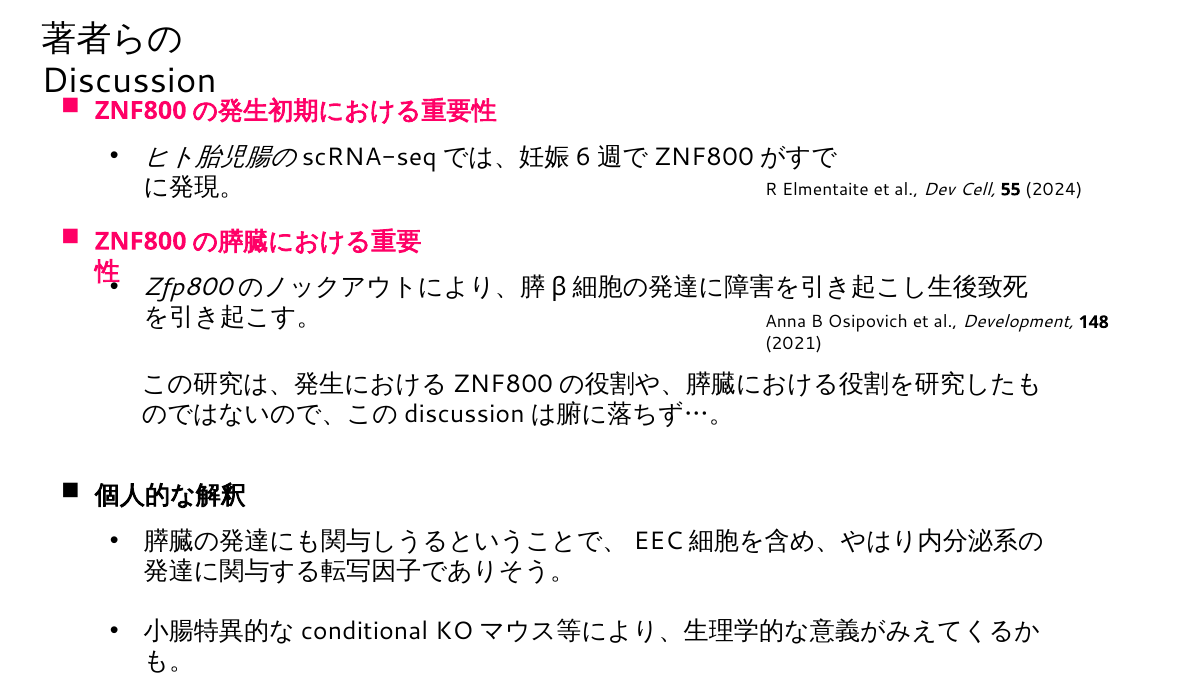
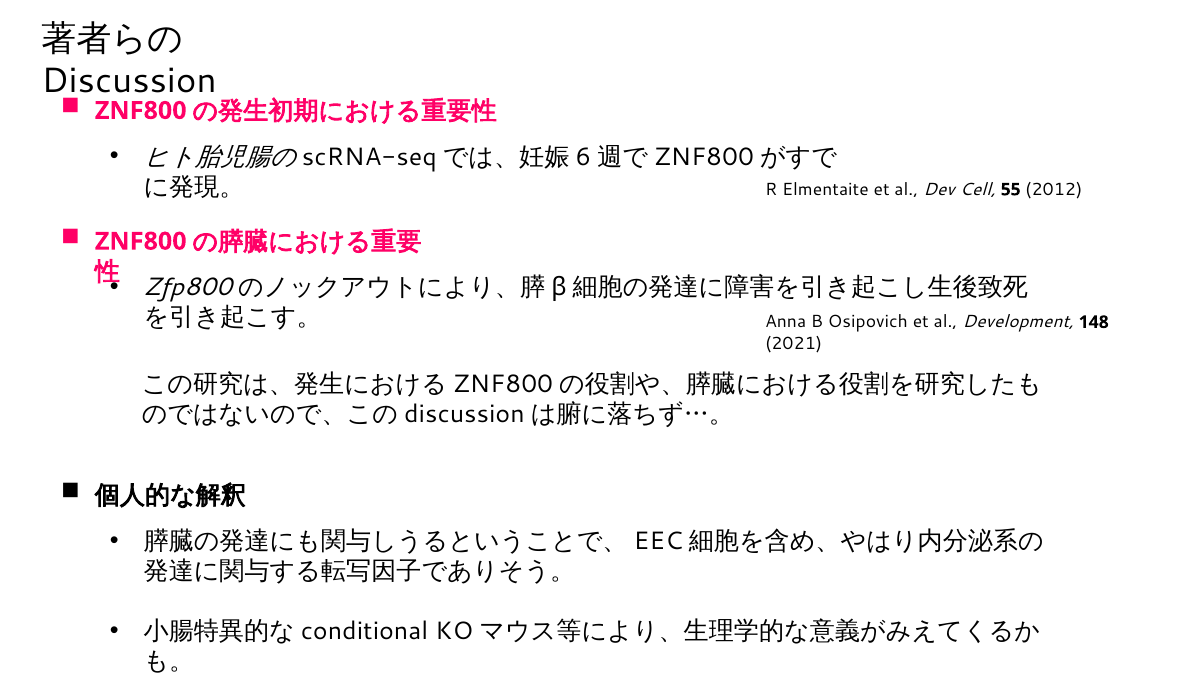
2024: 2024 -> 2012 (1054, 190)
